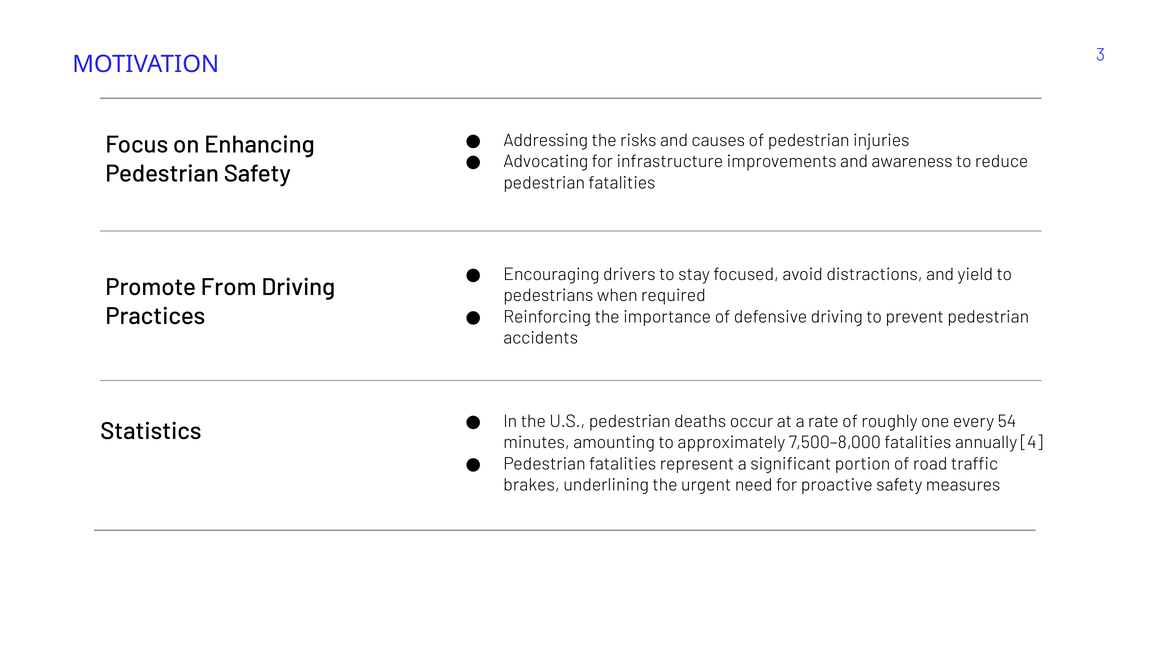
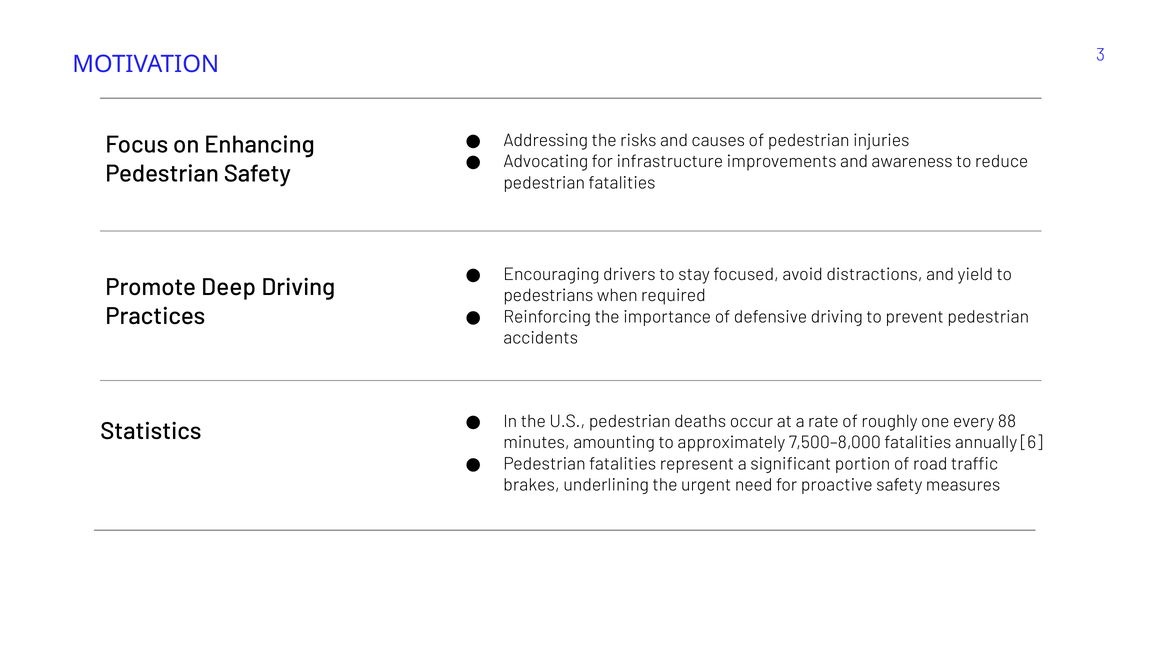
From: From -> Deep (229, 287)
54: 54 -> 88 (1007, 421)
4: 4 -> 6 (1032, 442)
